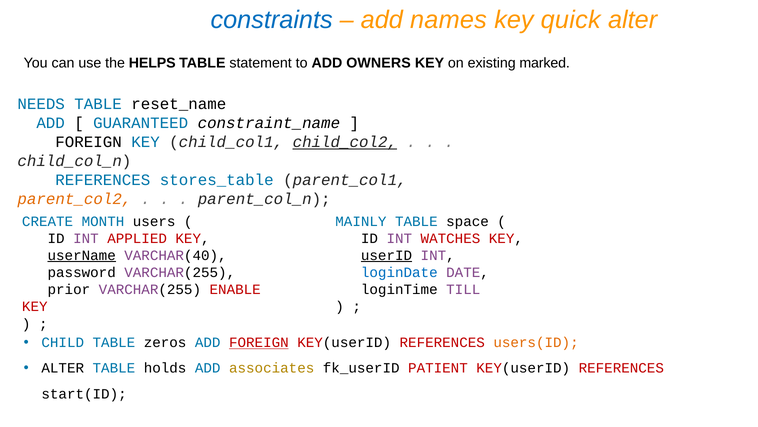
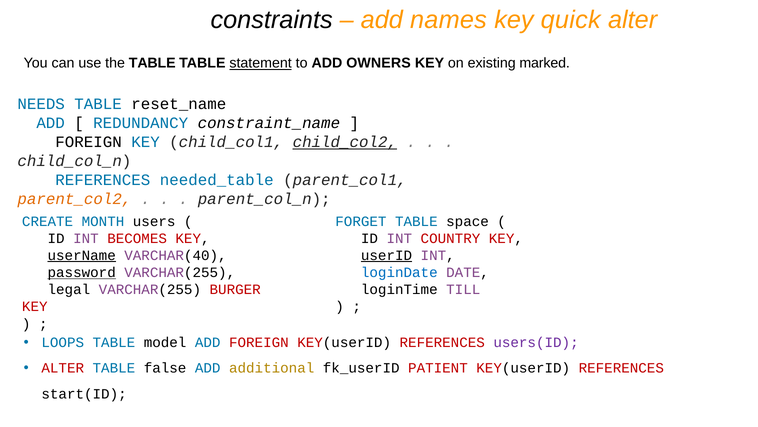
constraints colour: blue -> black (272, 20)
the HELPS: HELPS -> TABLE (152, 63)
statement underline: none -> present (261, 63)
GUARANTEED: GUARANTEED -> REDUNDANCY (141, 123)
stores_table: stores_table -> needed_table (217, 180)
MAINLY: MAINLY -> FORGET (361, 221)
APPLIED: APPLIED -> BECOMES (137, 238)
WATCHES: WATCHES -> COUNTRY (450, 238)
password underline: none -> present (82, 272)
prior: prior -> legal (69, 289)
ENABLE: ENABLE -> BURGER (235, 289)
CHILD: CHILD -> LOOPS (63, 342)
zeros: zeros -> model (165, 342)
FOREIGN underline: present -> none (259, 342)
users(ID colour: orange -> purple (536, 342)
ALTER colour: black -> red (63, 368)
holds: holds -> false (165, 368)
associates: associates -> additional (272, 368)
